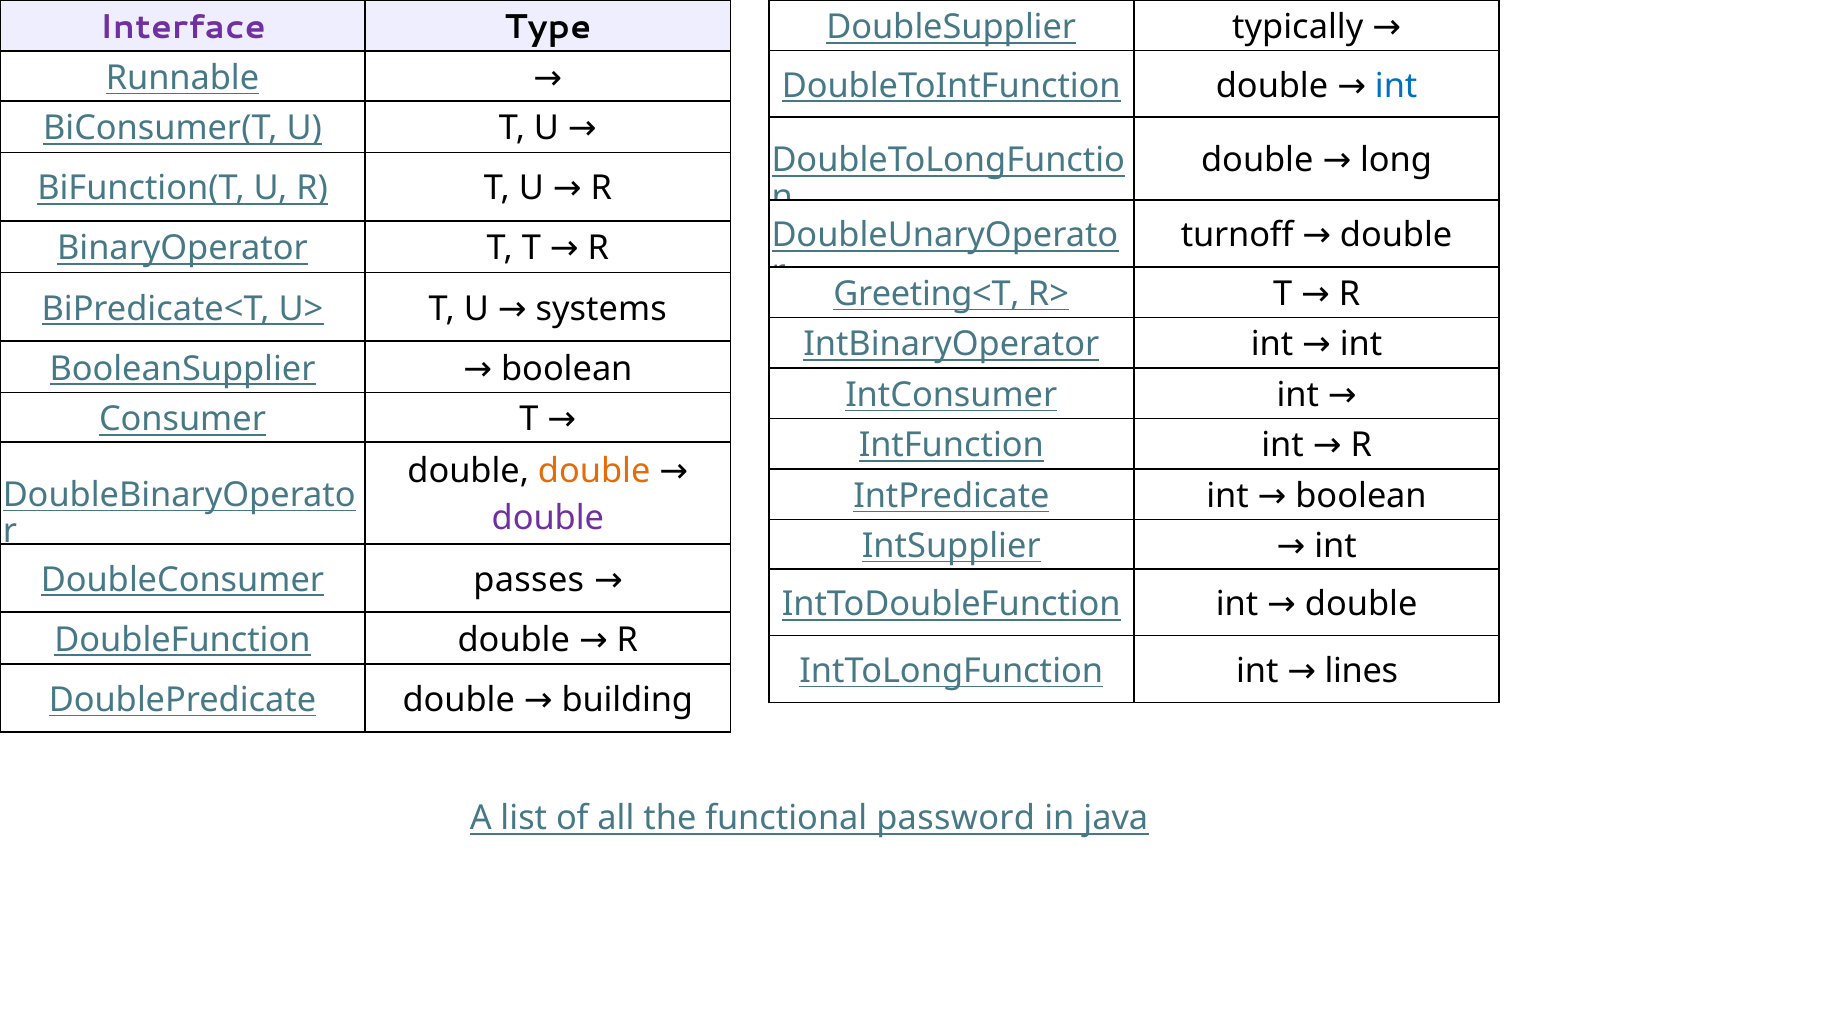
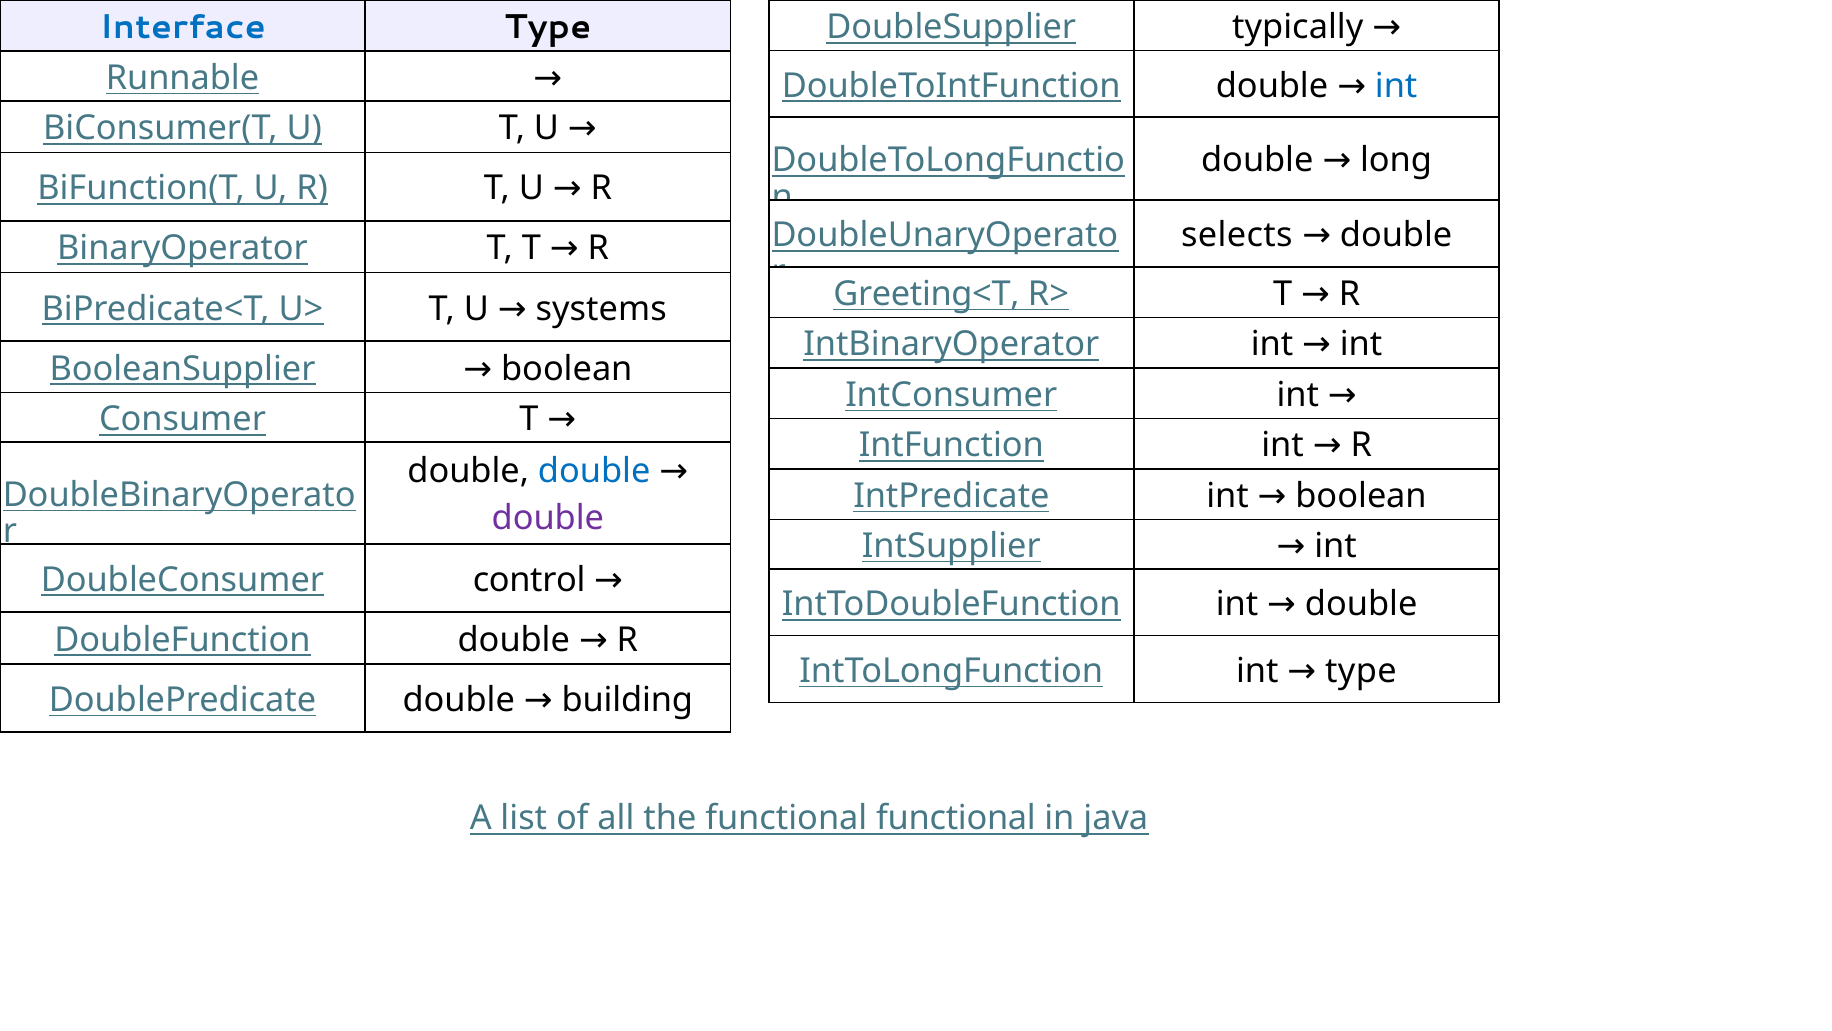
Interface colour: purple -> blue (183, 28)
turnoff: turnoff -> selects (1237, 235)
double colour: orange -> blue (594, 471)
passes: passes -> control (529, 579)
int lines: lines -> type (1361, 671)
functional password: password -> functional (956, 818)
